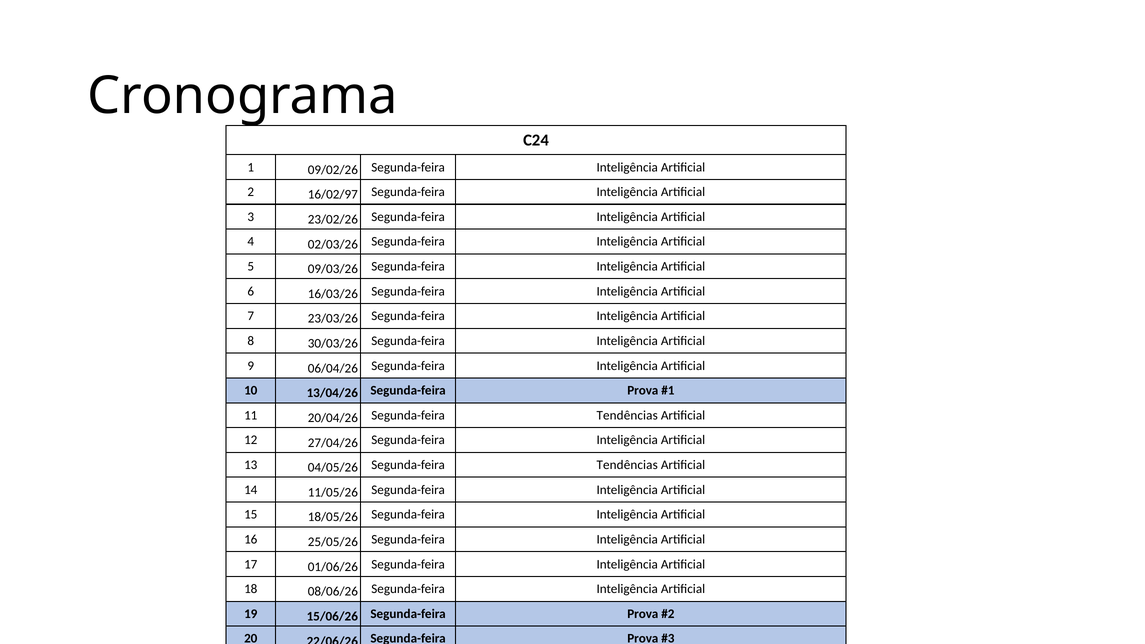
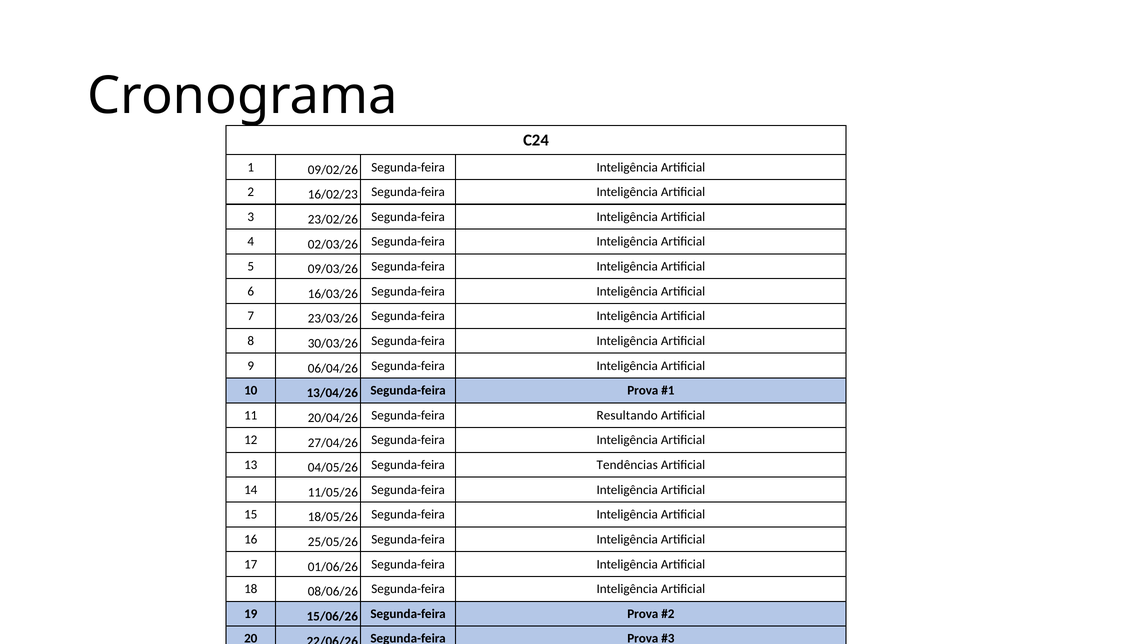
16/02/97: 16/02/97 -> 16/02/23 (333, 195)
20/04/26 Segunda-feira Tendências: Tendências -> Resultando (627, 415)
